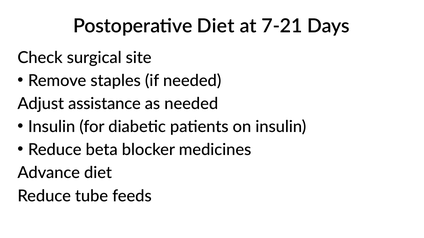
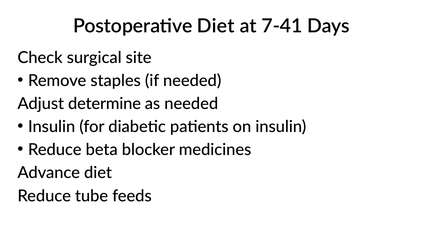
7-21: 7-21 -> 7-41 (282, 26)
assistance: assistance -> determine (104, 104)
